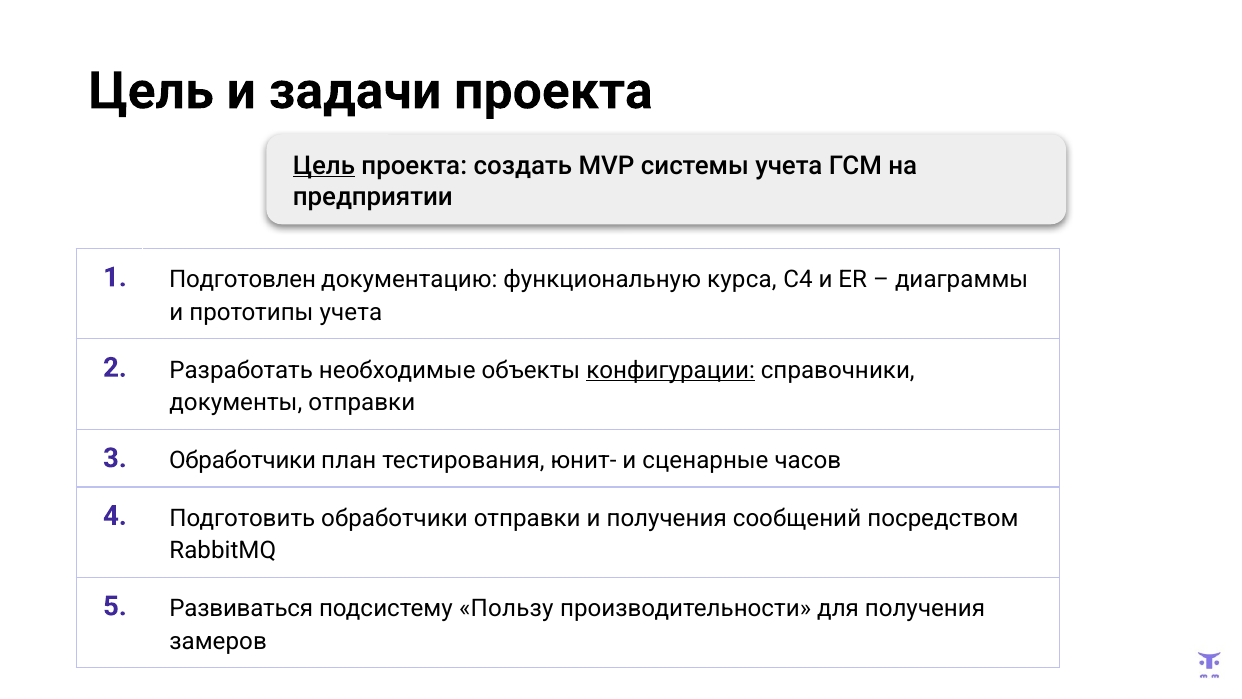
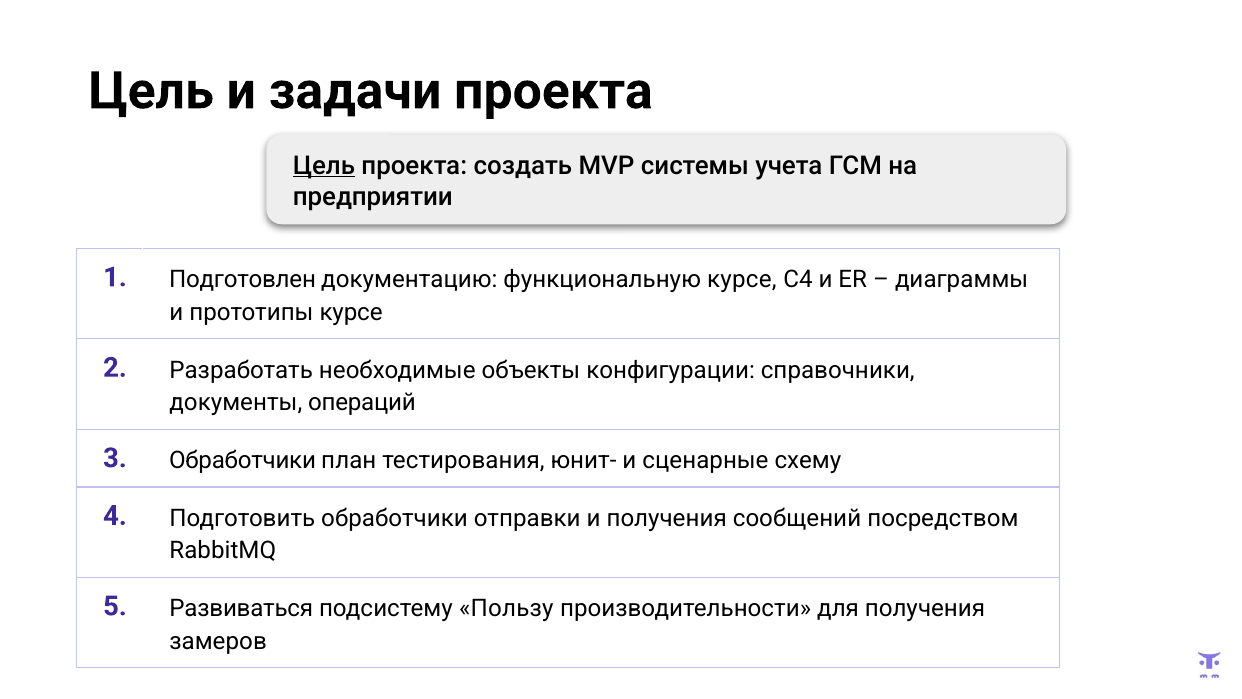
функциональную курса: курса -> курсе (742, 279)
прототипы учета: учета -> курсе (351, 312)
конфигурации underline: present -> none (671, 370)
документы отправки: отправки -> операций (362, 403)
часов: часов -> схему (808, 460)
